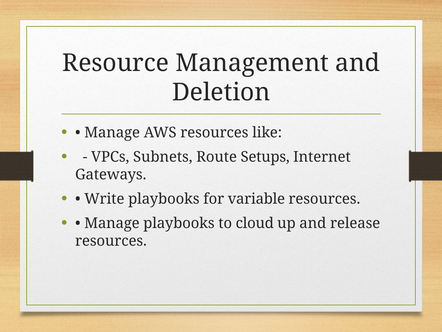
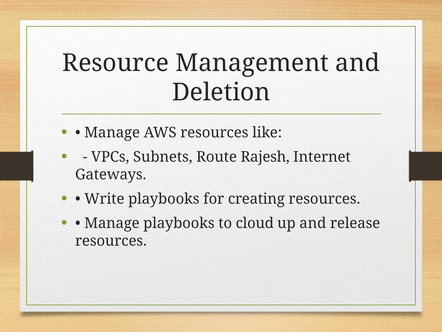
Setups: Setups -> Rajesh (265, 157)
variable: variable -> creating (256, 199)
